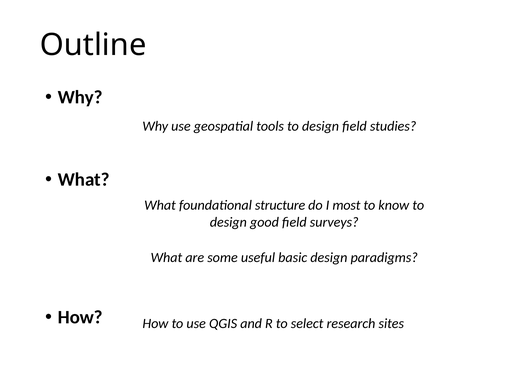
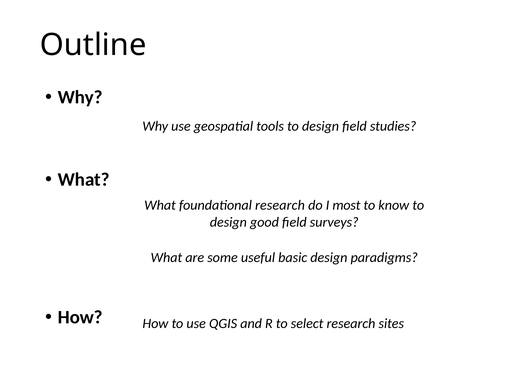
foundational structure: structure -> research (280, 205)
